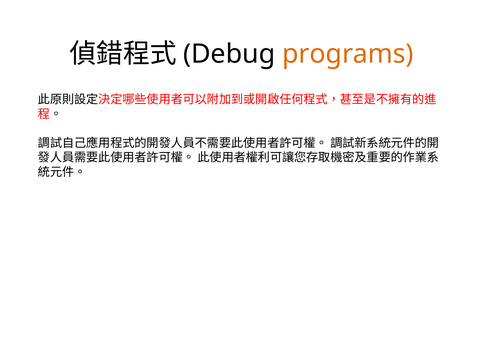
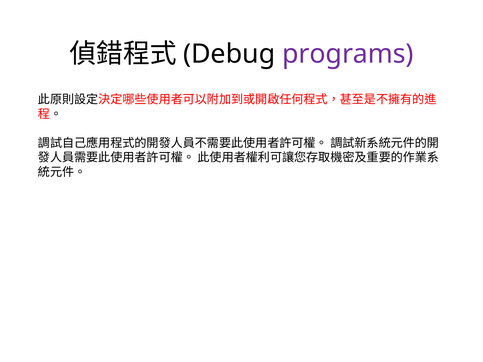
programs colour: orange -> purple (348, 54)
